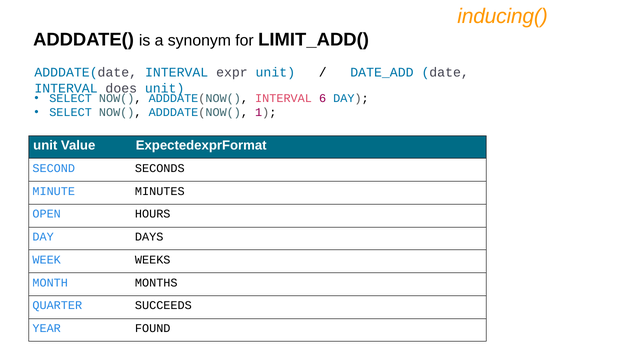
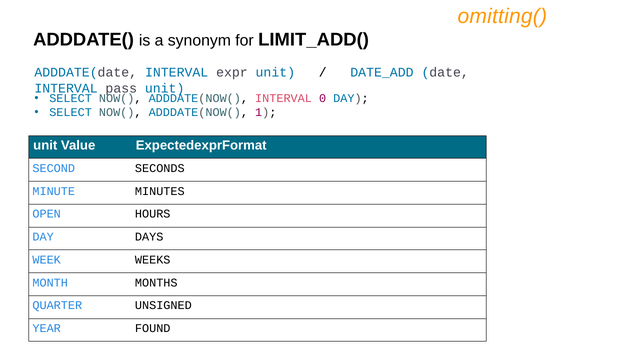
inducing(: inducing( -> omitting( (502, 16)
does: does -> pass (121, 88)
6: 6 -> 0 (323, 98)
SUCCEEDS: SUCCEEDS -> UNSIGNED (163, 305)
